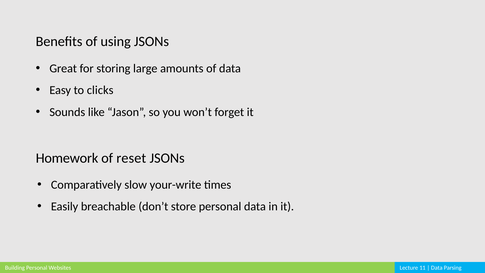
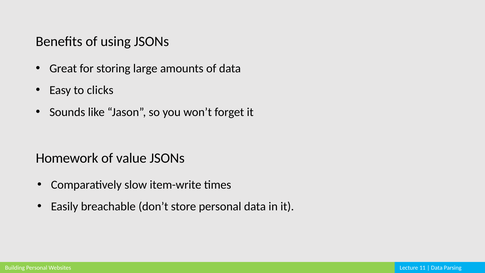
reset: reset -> value (131, 158)
your-write: your-write -> item-write (176, 185)
